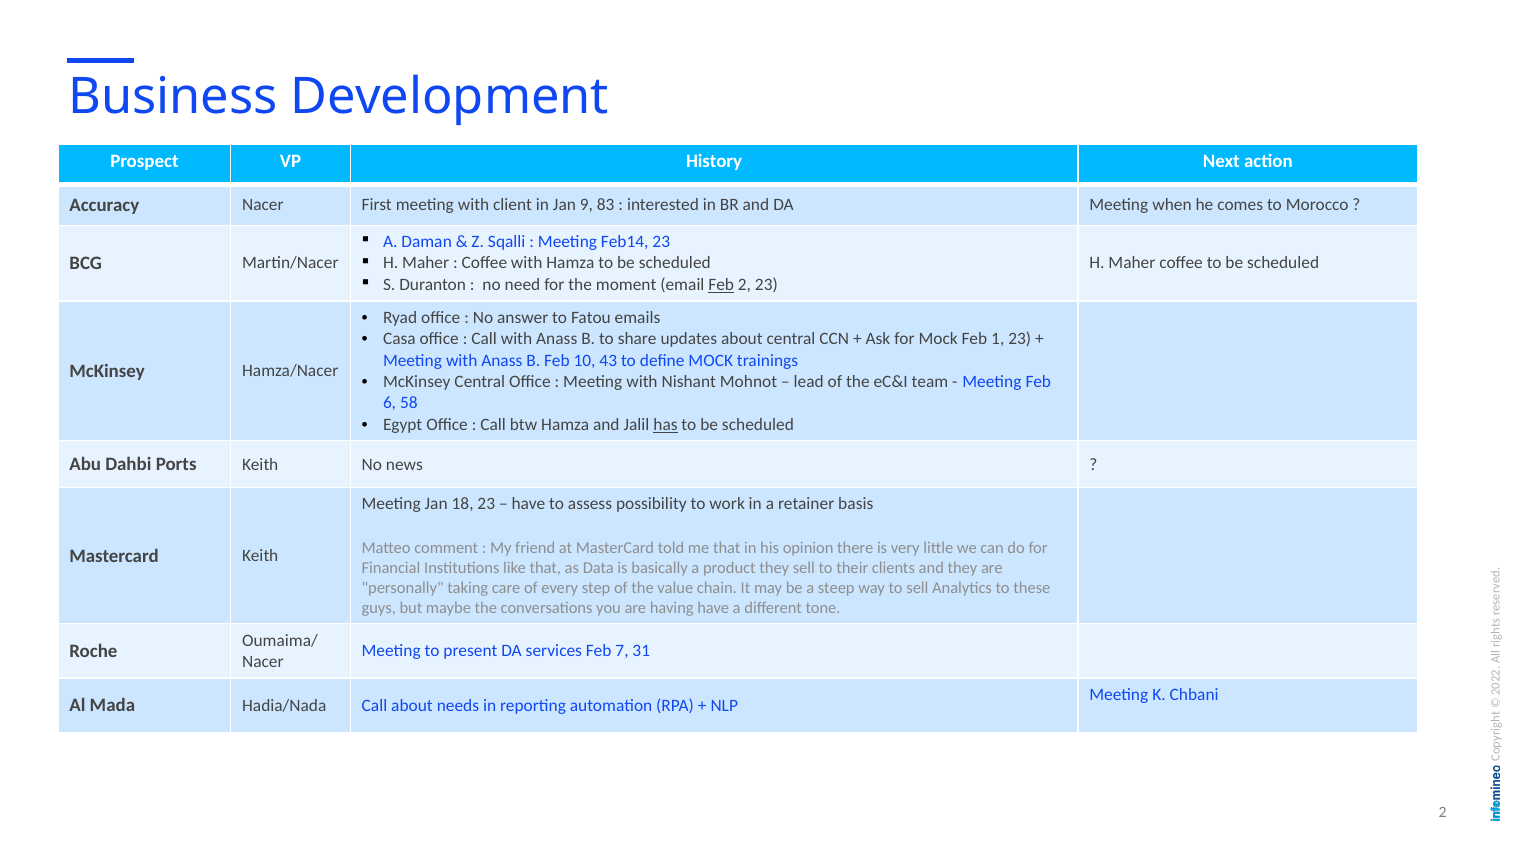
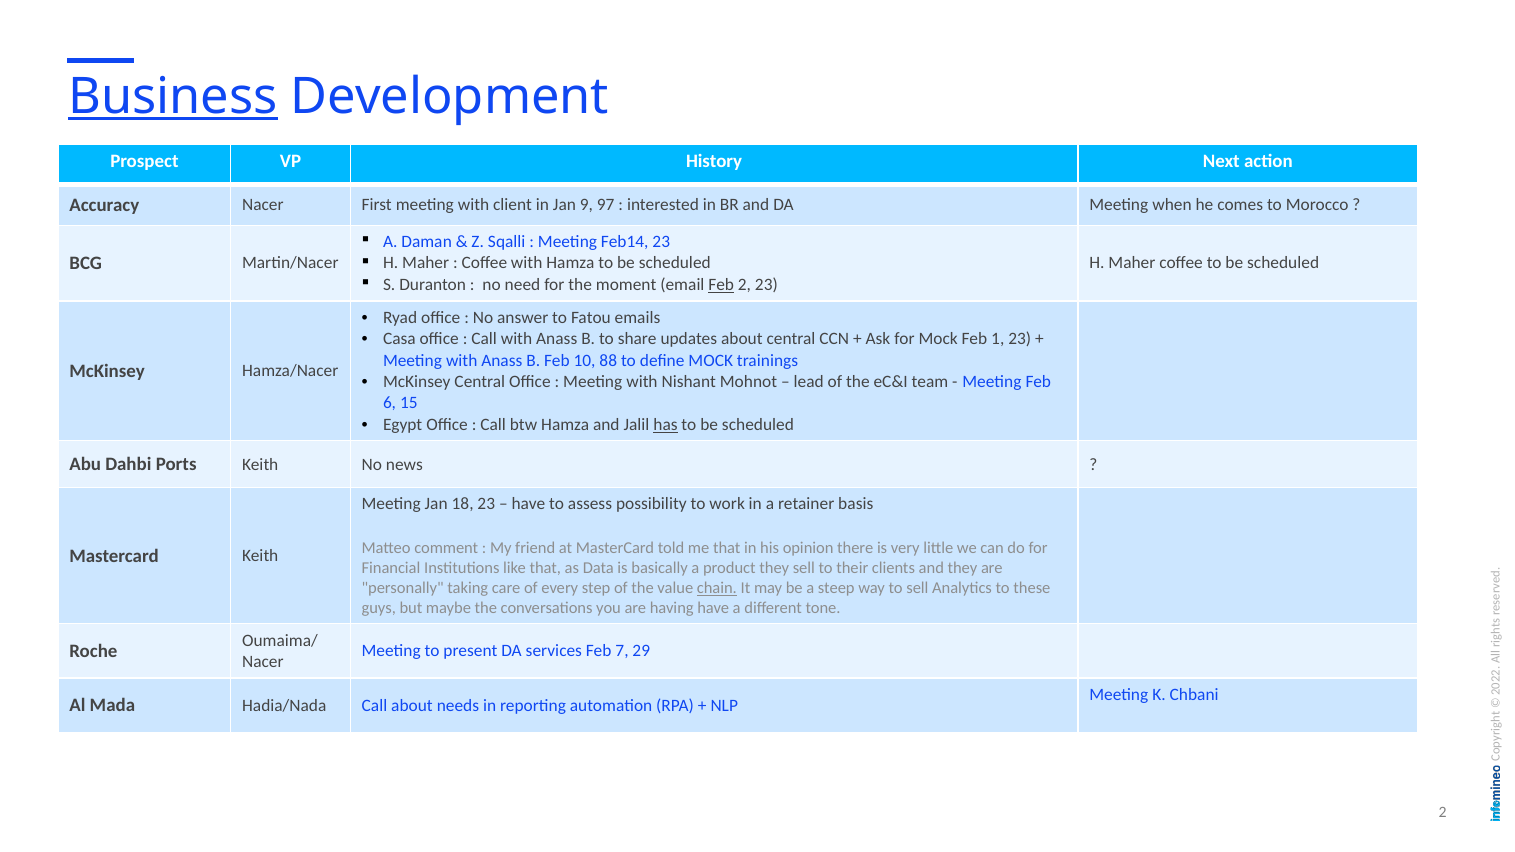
Business underline: none -> present (173, 97)
83: 83 -> 97 (606, 205)
43: 43 -> 88 (608, 360)
58: 58 -> 15 (409, 403)
chain underline: none -> present (717, 588)
31: 31 -> 29 (641, 651)
